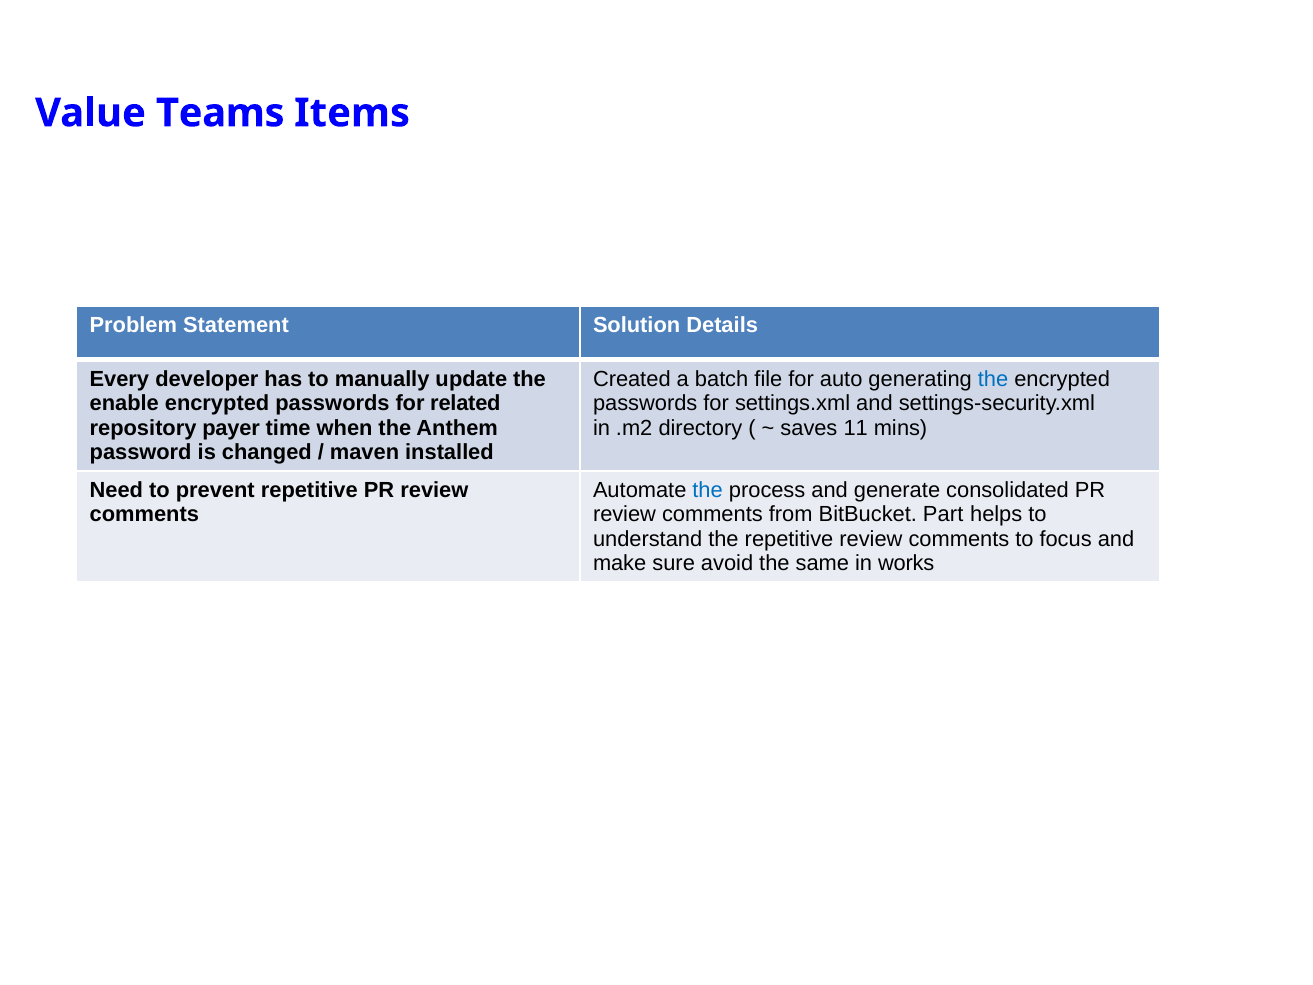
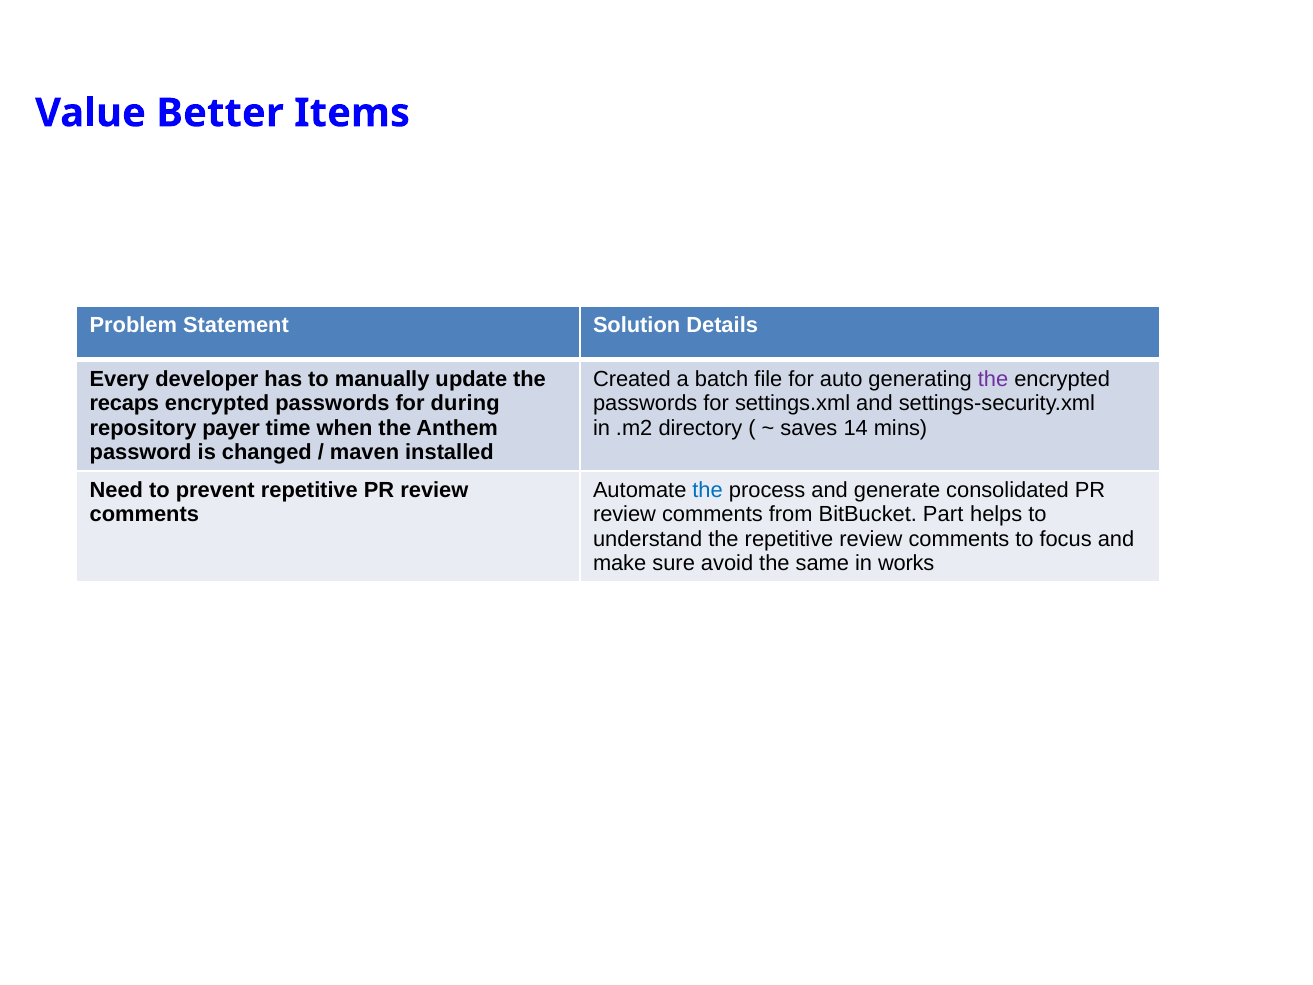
Teams: Teams -> Better (220, 113)
the colour: blue -> purple (993, 379)
enable: enable -> recaps (124, 403)
related: related -> during (465, 403)
11: 11 -> 14 (856, 428)
